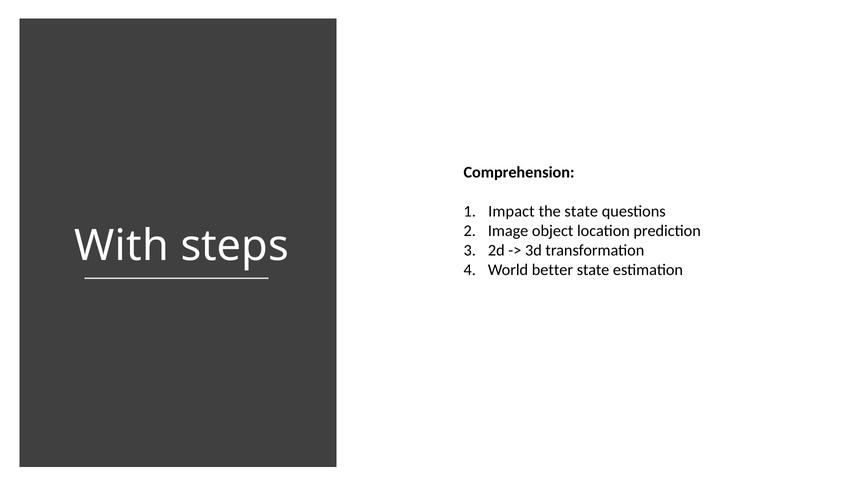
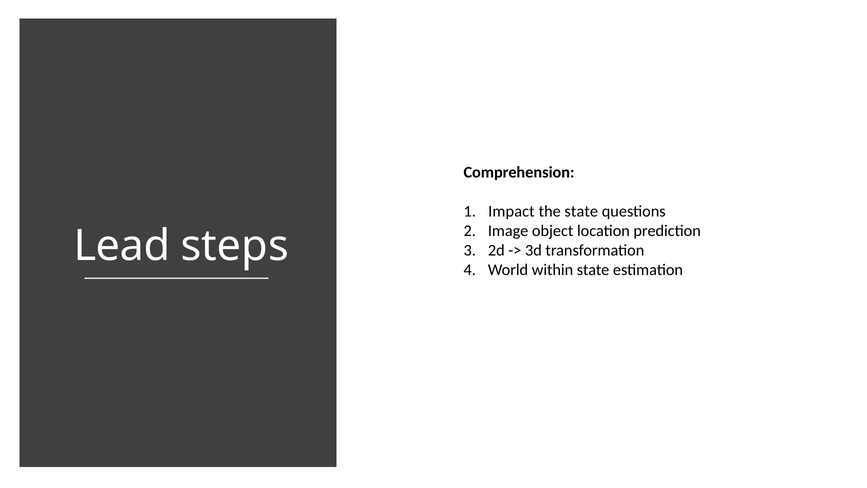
With: With -> Lead (122, 246)
better: better -> within (553, 270)
